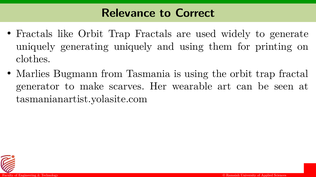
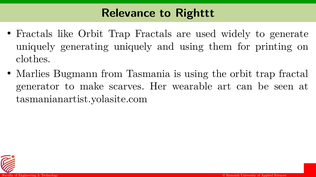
Correct: Correct -> Righttt (195, 13)
